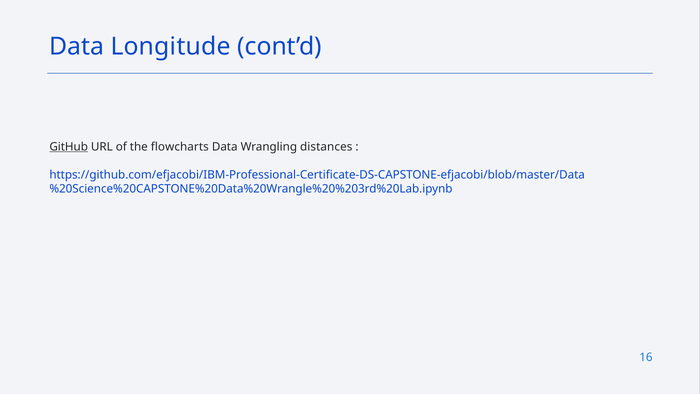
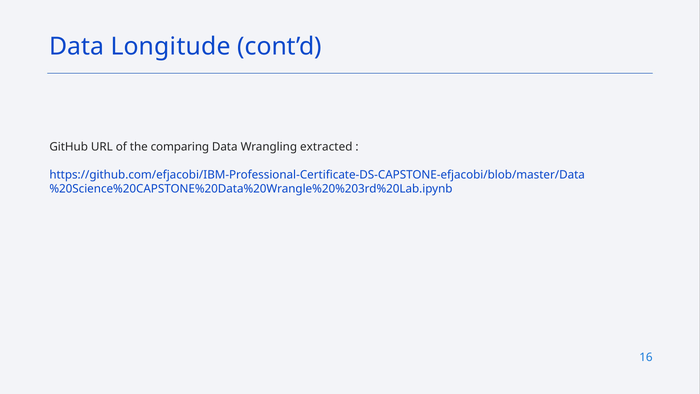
GitHub underline: present -> none (69, 147)
flowcharts: flowcharts -> comparing (180, 147)
distances: distances -> extracted (326, 147)
